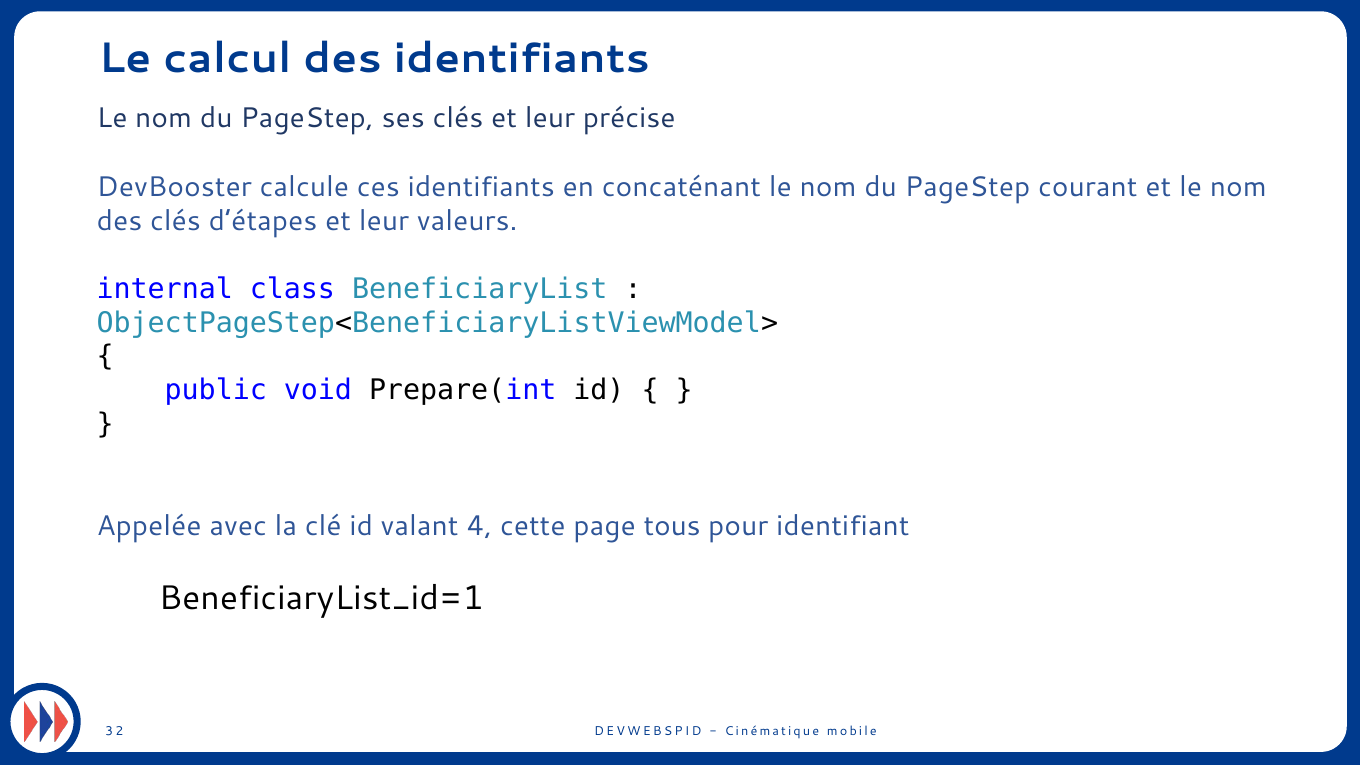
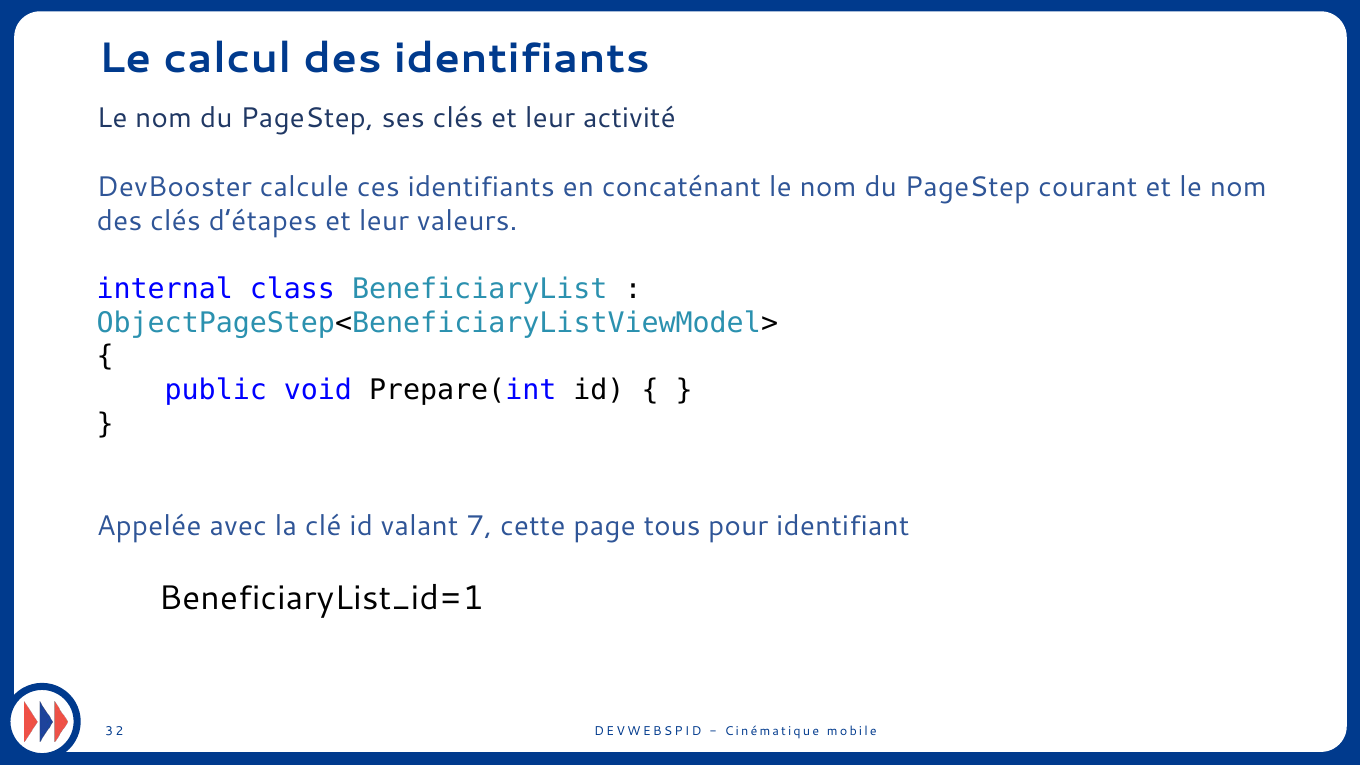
précise: précise -> activité (629, 118)
4: 4 -> 7 (479, 527)
